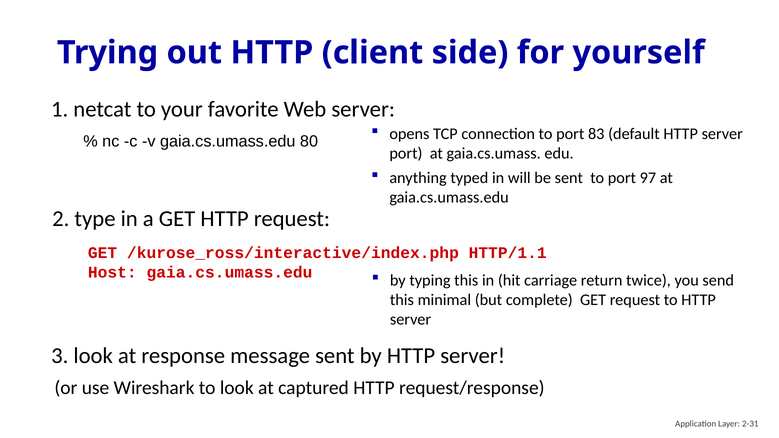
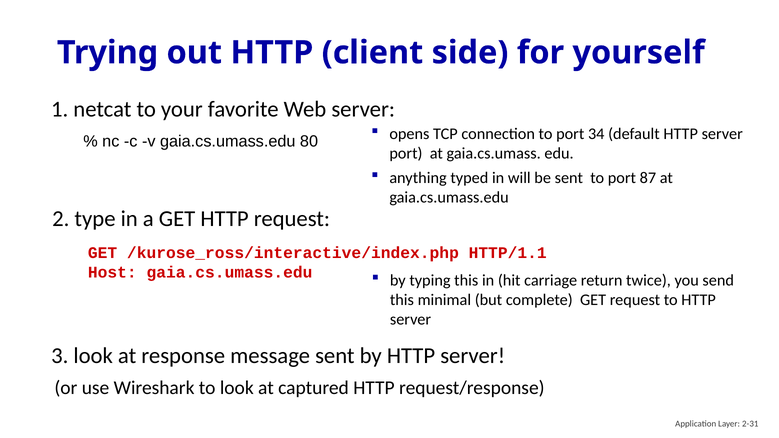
83: 83 -> 34 (596, 134)
97: 97 -> 87 (648, 178)
